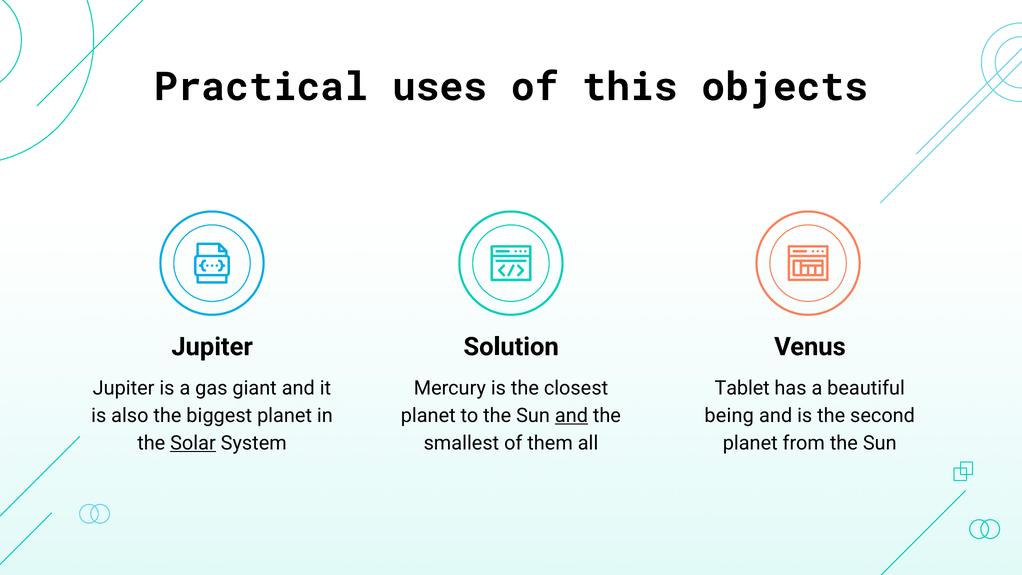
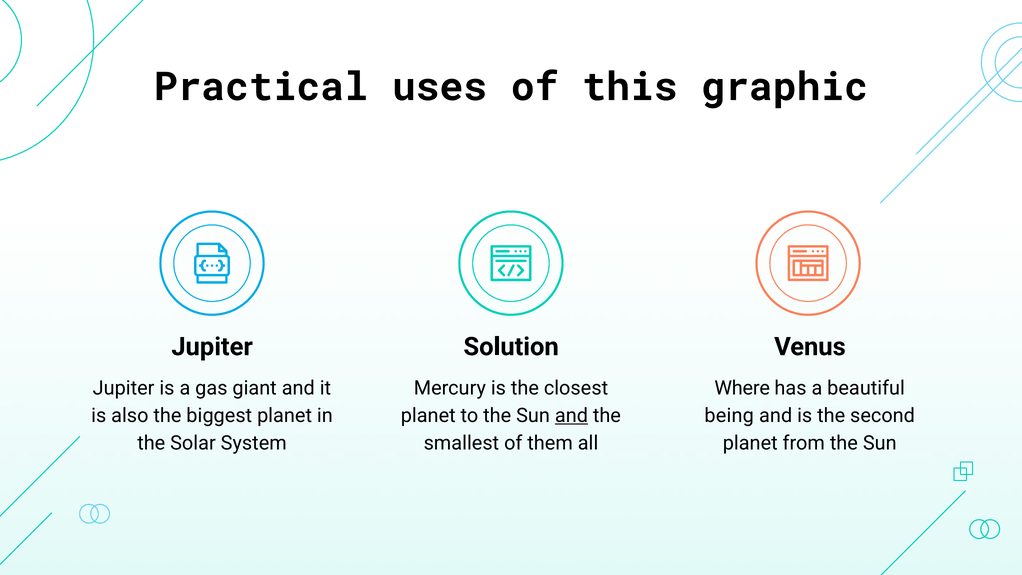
objects: objects -> graphic (785, 87)
Tablet: Tablet -> Where (742, 388)
Solar underline: present -> none (193, 443)
